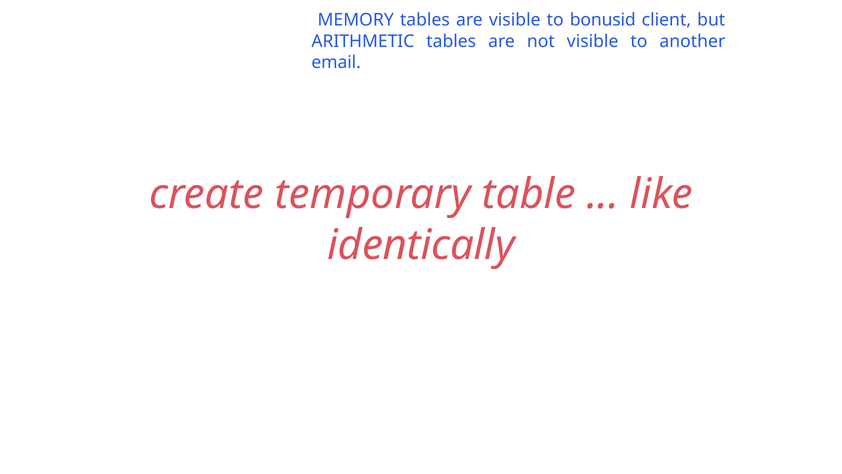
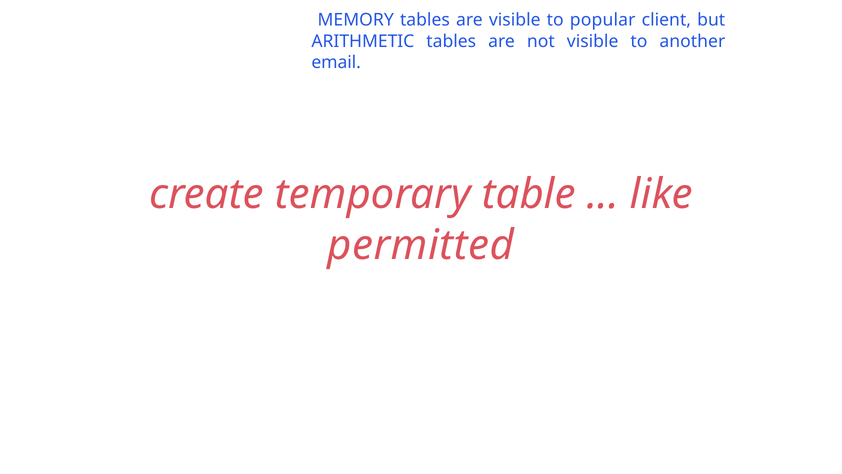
bonusid: bonusid -> popular (603, 20)
identically: identically -> permitted (421, 245)
